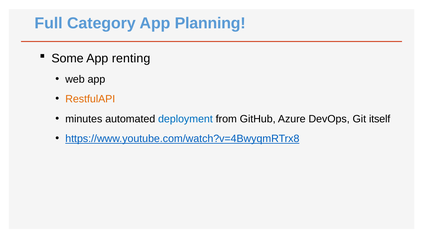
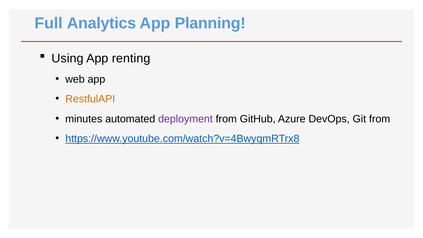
Category: Category -> Analytics (101, 23)
Some: Some -> Using (67, 58)
deployment colour: blue -> purple (185, 119)
Git itself: itself -> from (380, 119)
